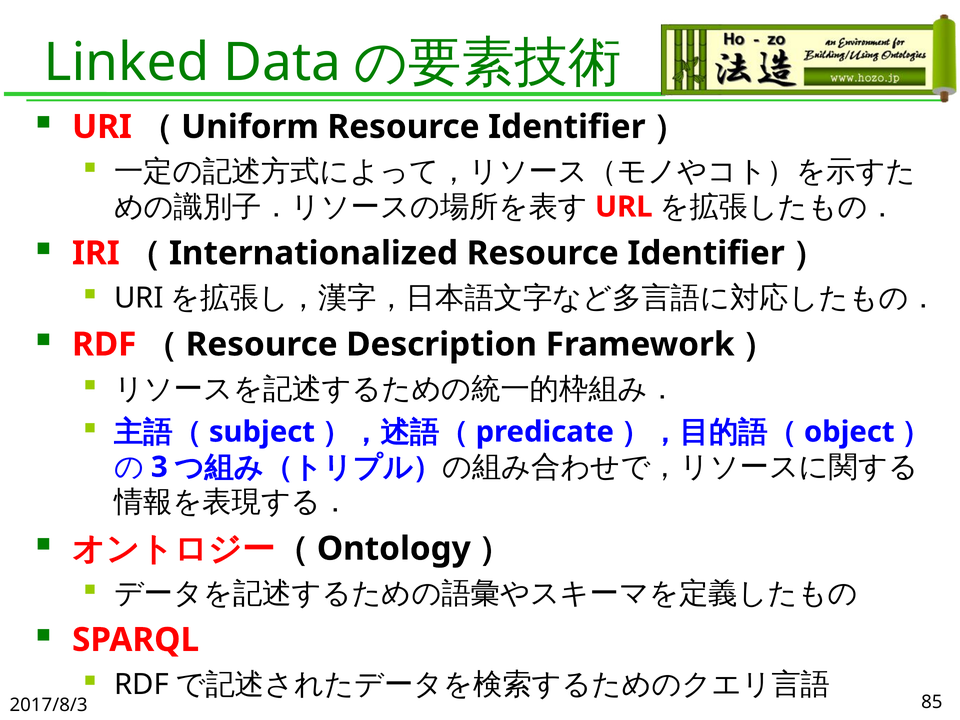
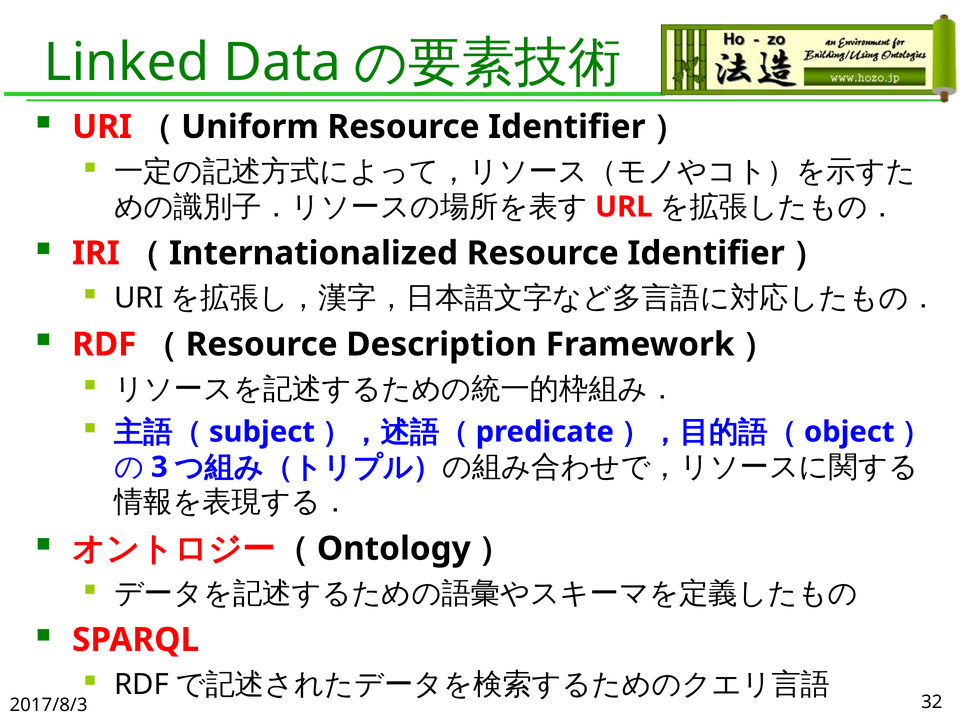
85: 85 -> 32 (932, 702)
